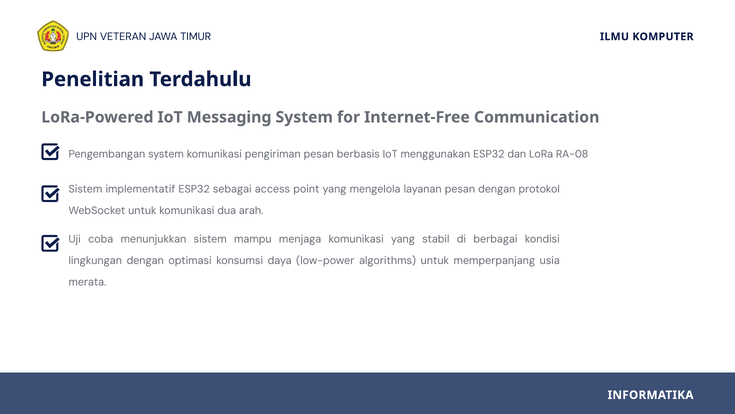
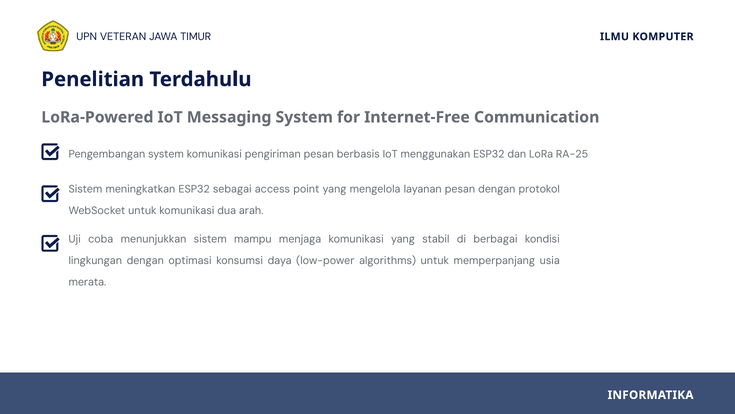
RA-08: RA-08 -> RA-25 (572, 154)
implementatif: implementatif -> meningkatkan (140, 189)
